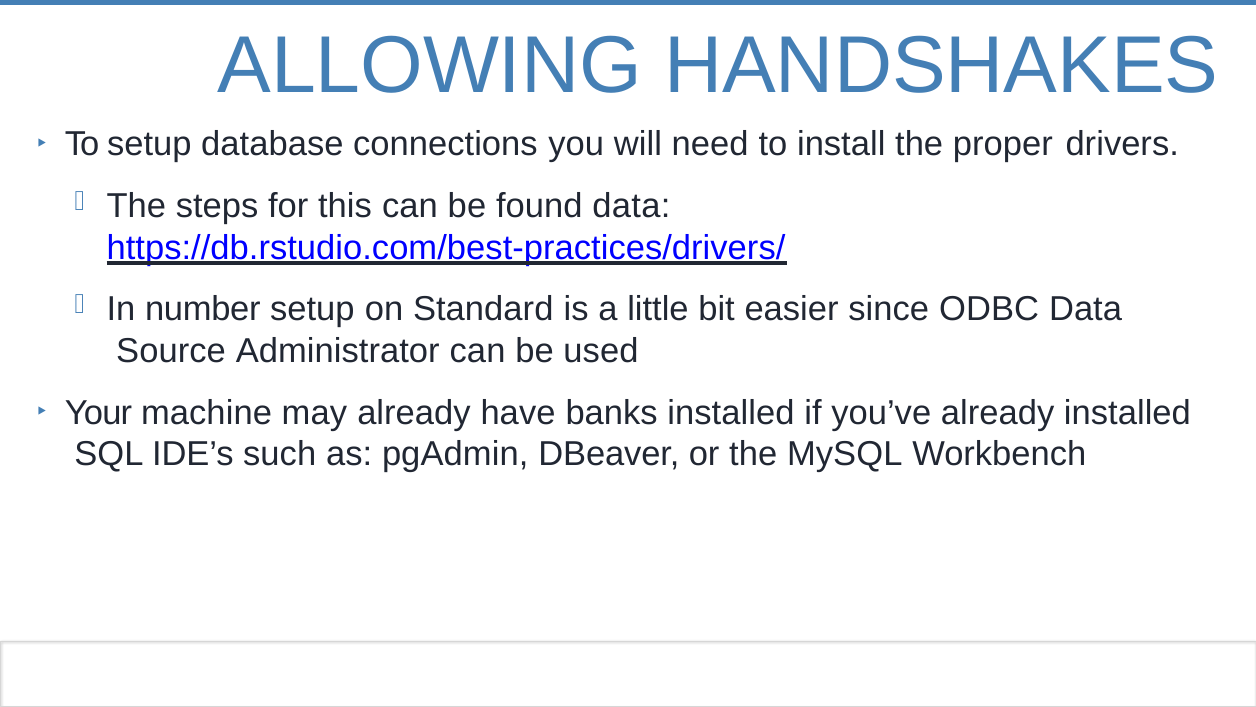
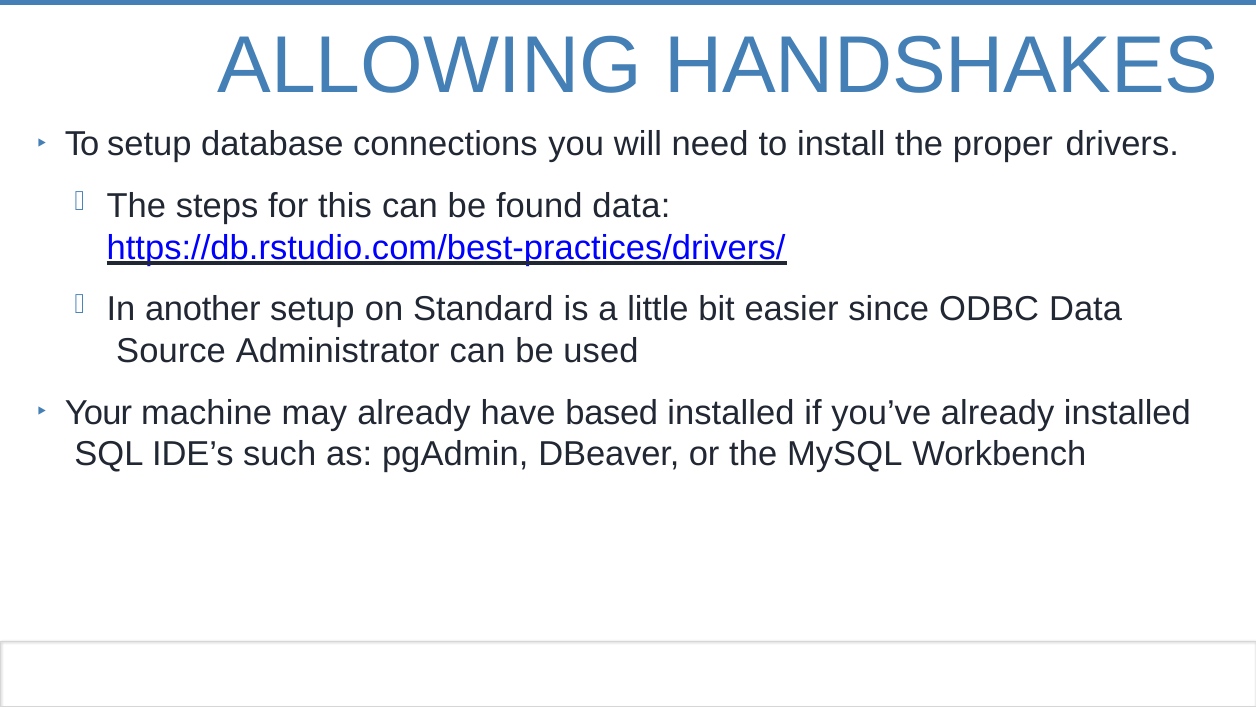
number: number -> another (203, 309)
banks: banks -> based (612, 412)
